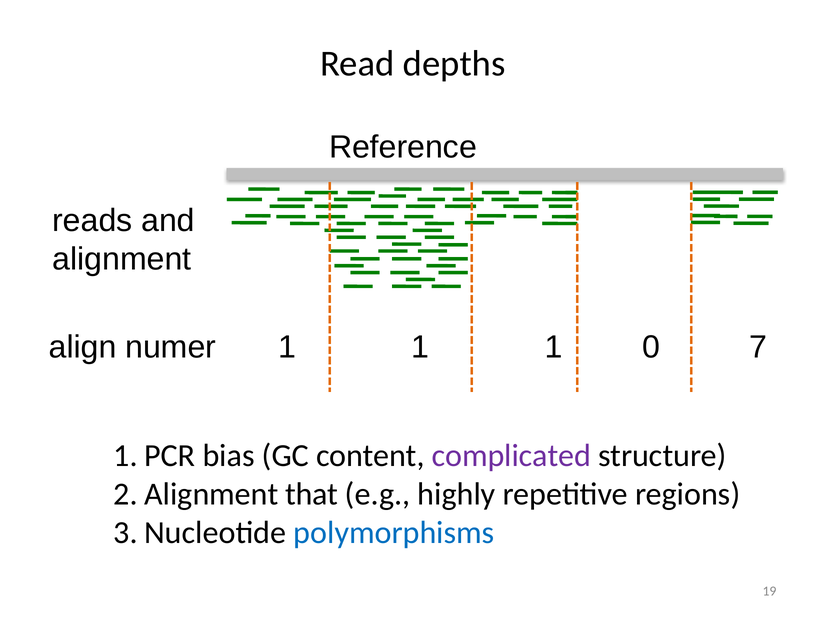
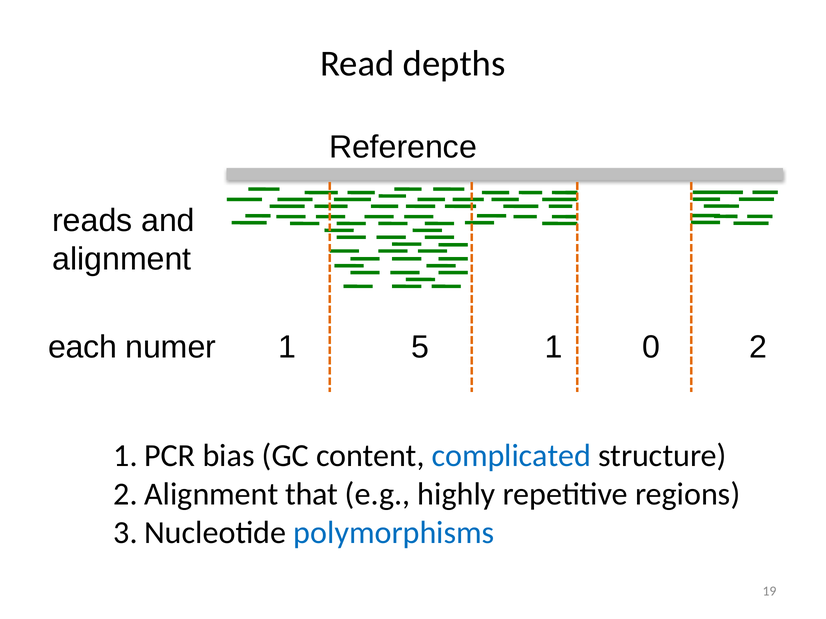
align: align -> each (83, 347)
numer 1 1: 1 -> 5 (420, 347)
7: 7 -> 2 (758, 347)
complicated colour: purple -> blue (511, 456)
